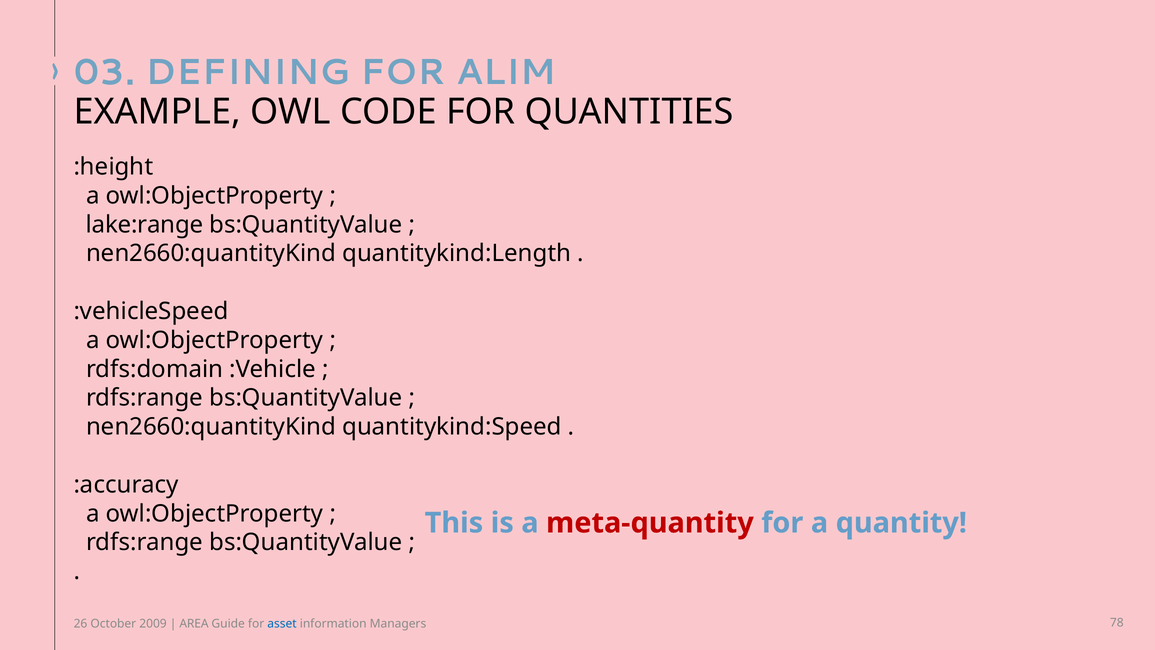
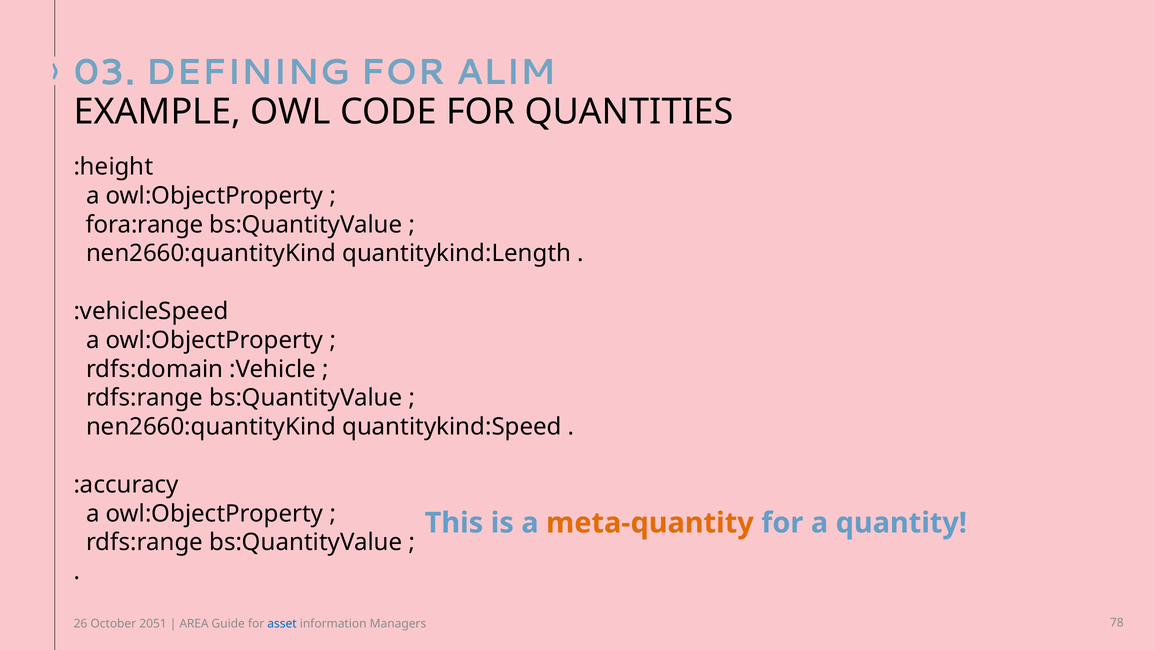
lake:range: lake:range -> fora:range (145, 224)
meta-quantity colour: red -> orange (650, 523)
2009: 2009 -> 2051 (153, 624)
